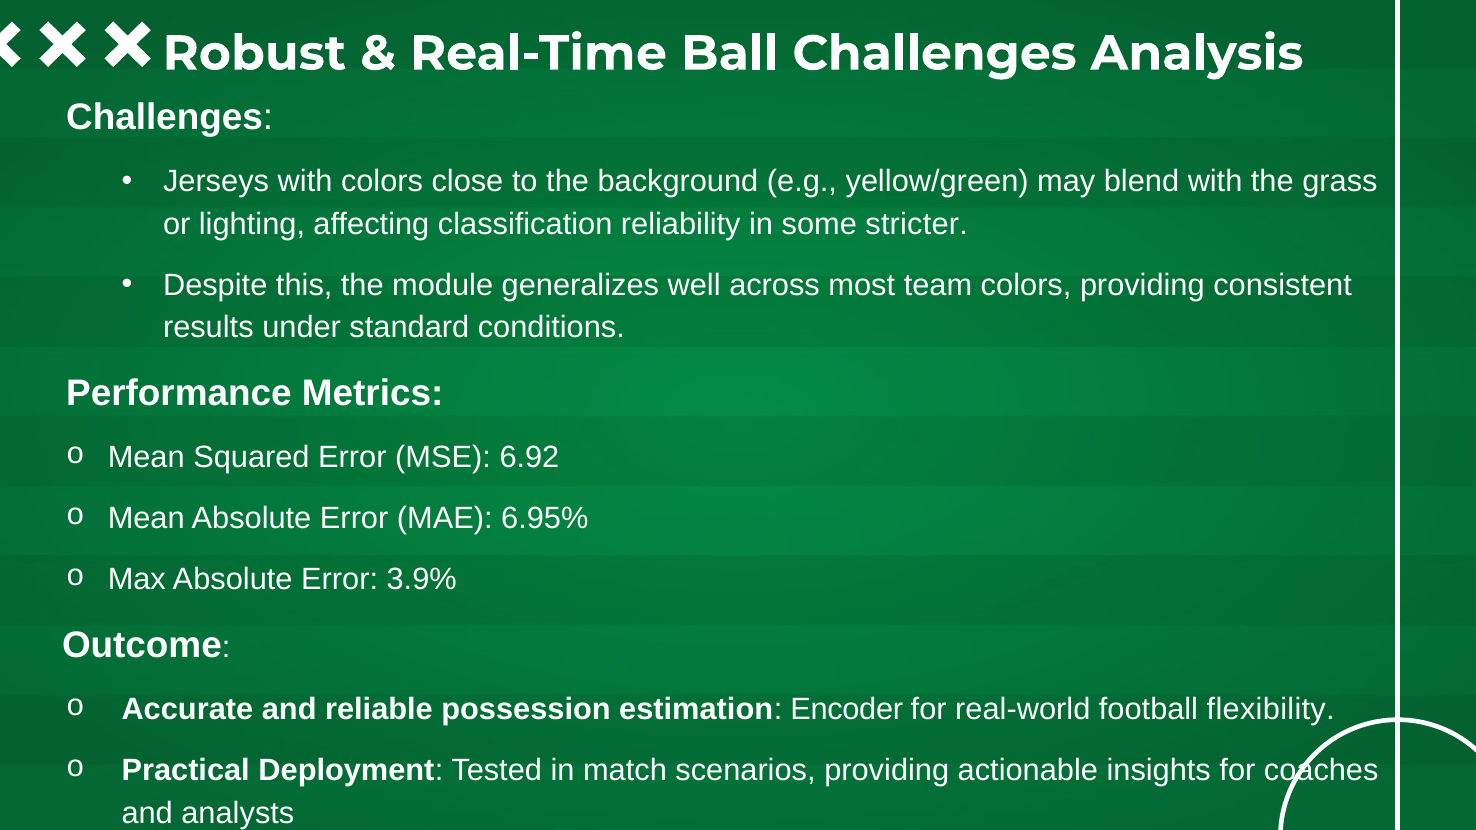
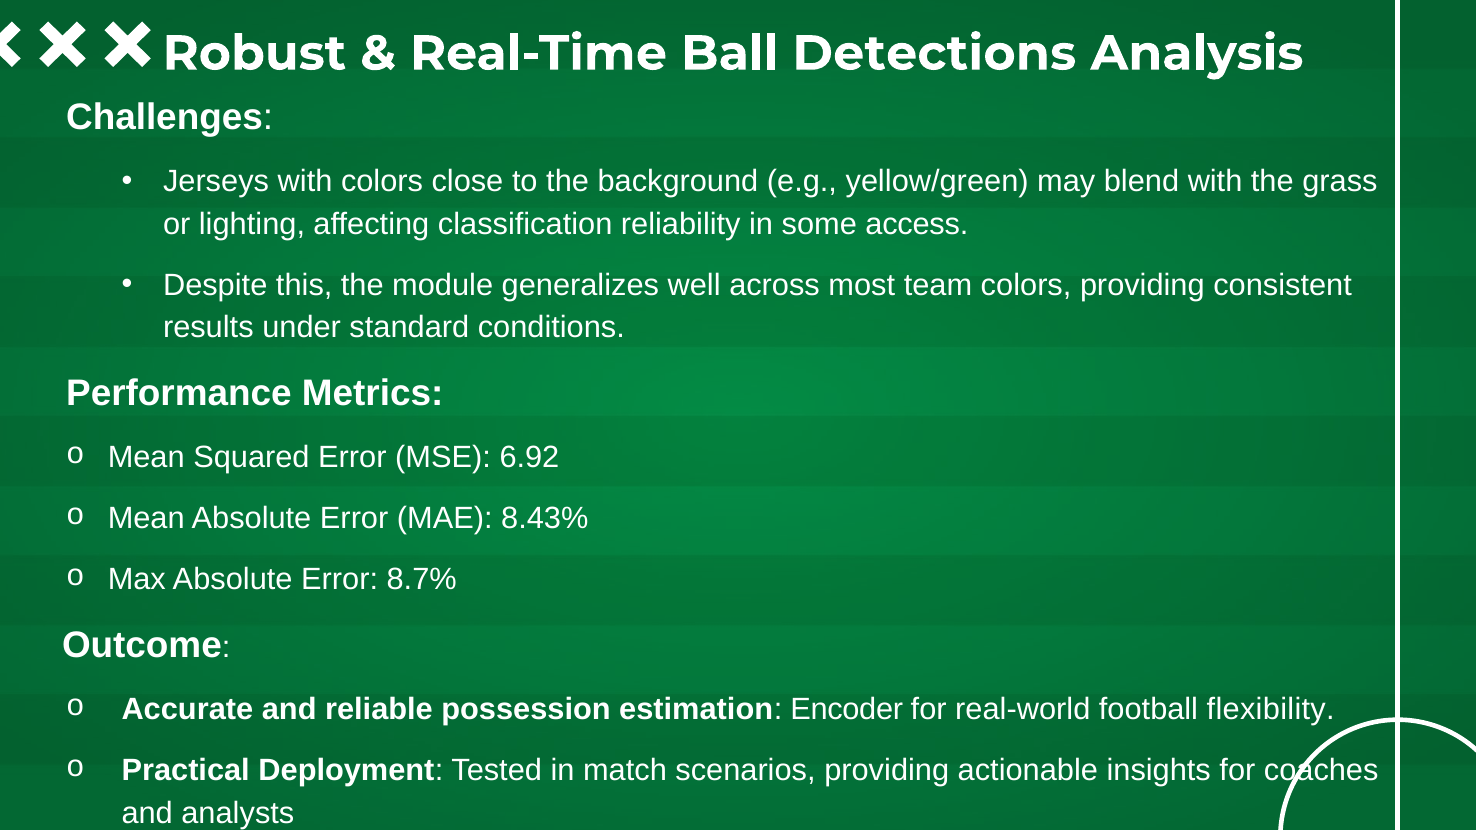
Ball Challenges: Challenges -> Detections (934, 53)
stricter: stricter -> access (917, 224)
6.95%: 6.95% -> 8.43% (545, 519)
3.9%: 3.9% -> 8.7% (422, 580)
